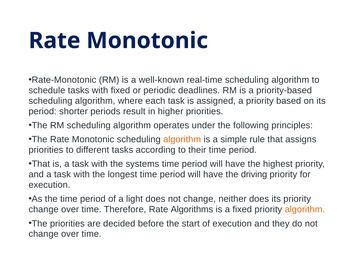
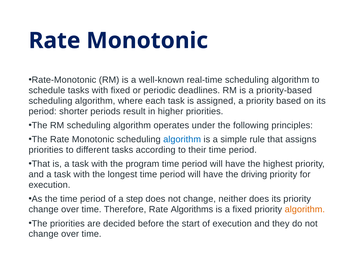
algorithm colour: orange -> blue (182, 140)
systems: systems -> program (142, 164)
light: light -> step (135, 199)
